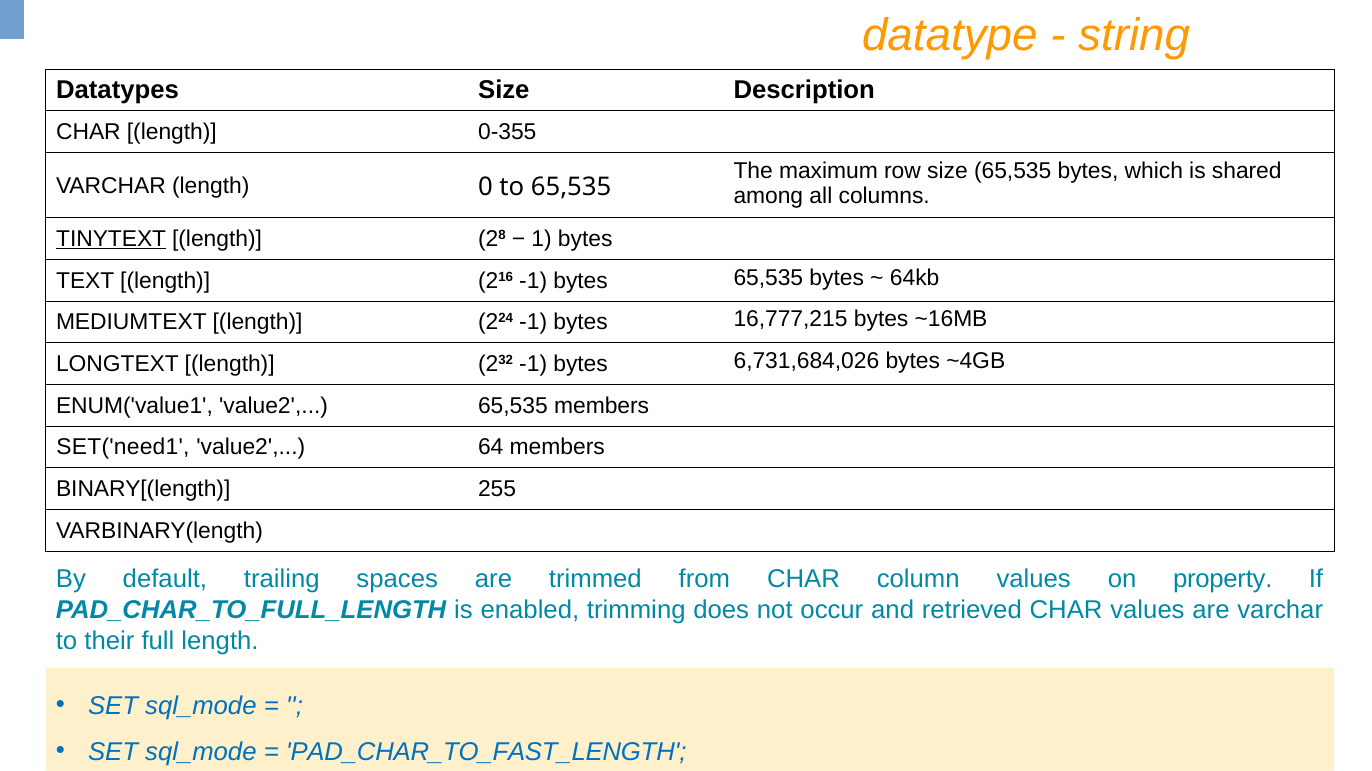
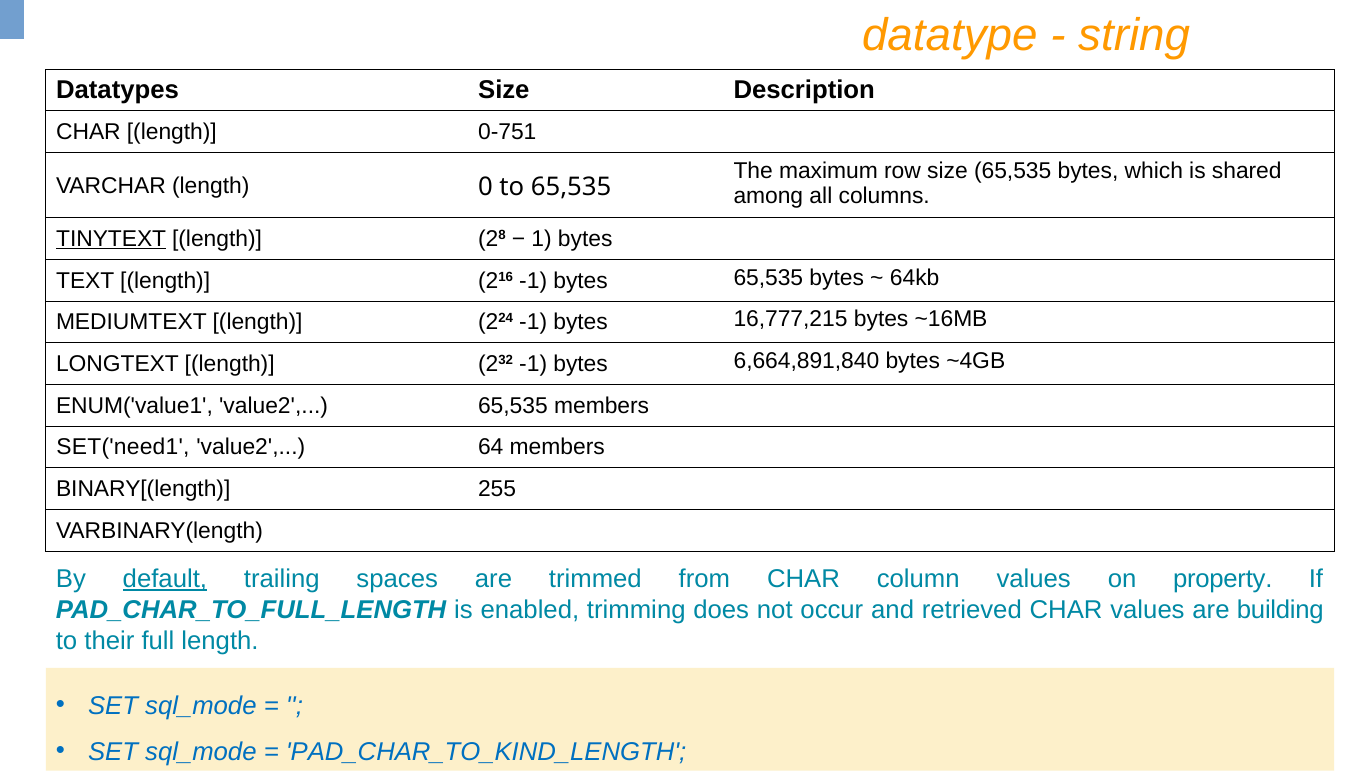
0-355: 0-355 -> 0-751 (507, 132)
6,731,684,026: 6,731,684,026 -> 6,664,891,840 (806, 361)
default underline: none -> present (165, 580)
are varchar: varchar -> building (1280, 611)
PAD_CHAR_TO_FAST_LENGTH: PAD_CHAR_TO_FAST_LENGTH -> PAD_CHAR_TO_KIND_LENGTH (486, 753)
